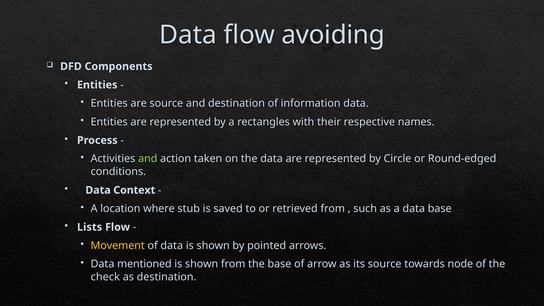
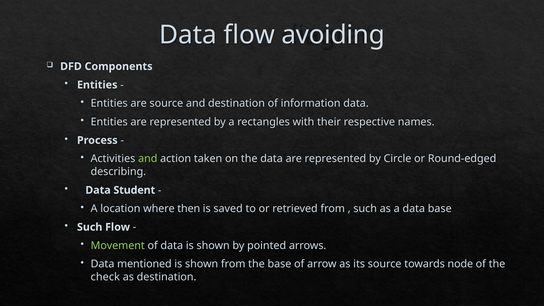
conditions: conditions -> describing (118, 172)
Context: Context -> Student (134, 190)
stub: stub -> then (189, 209)
Lists: Lists -> Such (90, 227)
Movement colour: yellow -> light green (118, 246)
